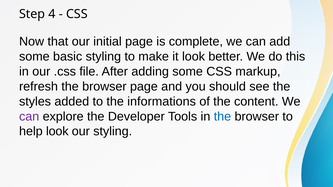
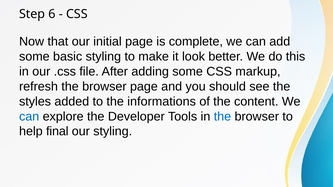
4: 4 -> 6 (52, 14)
can colour: purple -> blue (29, 117)
help look: look -> final (57, 132)
